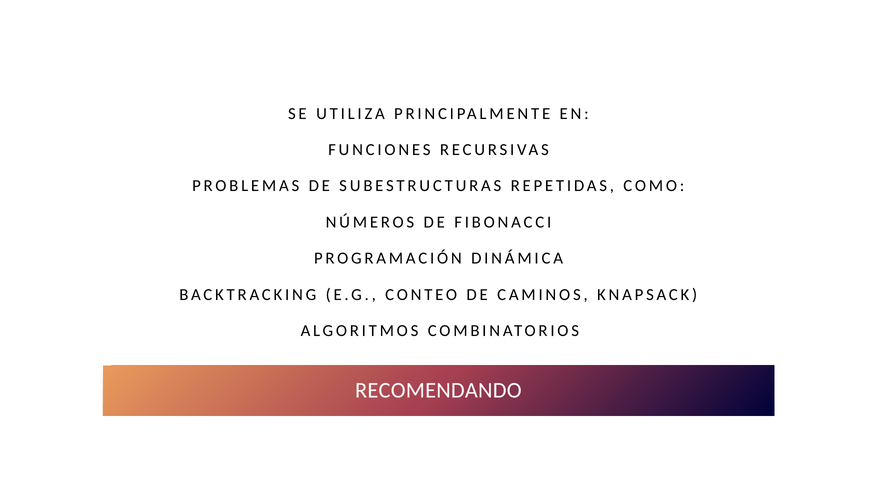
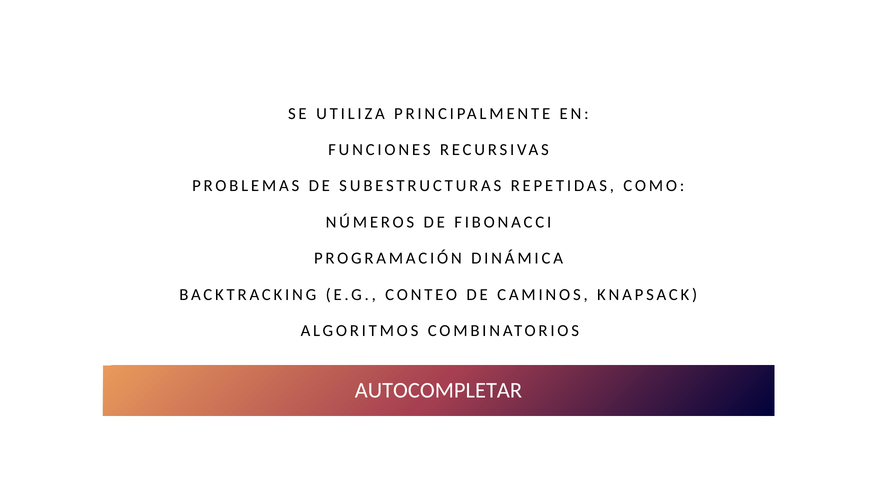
RECOMENDANDO: RECOMENDANDO -> AUTOCOMPLETAR (438, 391)
